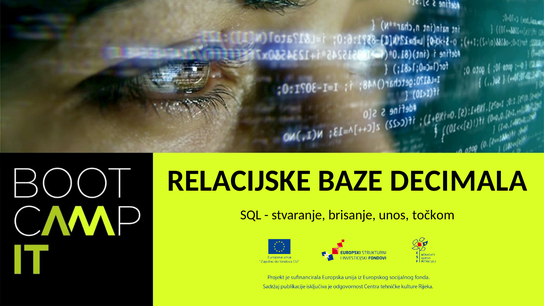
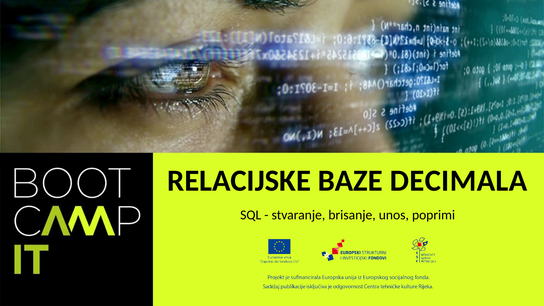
točkom: točkom -> poprimi (434, 215)
